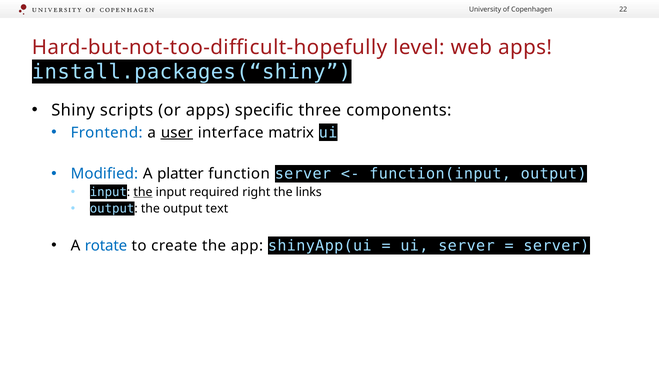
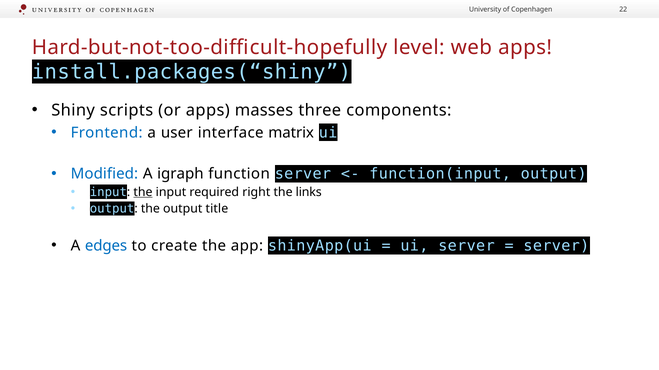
specific: specific -> masses (264, 111)
user underline: present -> none (177, 133)
platter: platter -> igraph (180, 174)
text: text -> title (217, 209)
rotate: rotate -> edges (106, 246)
